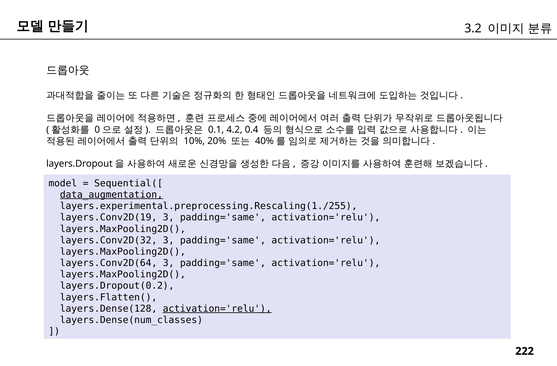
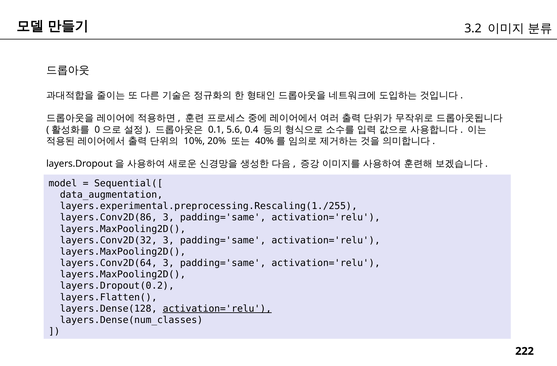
4.2: 4.2 -> 5.6 (234, 130)
data_augmentation underline: present -> none (111, 195)
layers.Conv2D(19: layers.Conv2D(19 -> layers.Conv2D(86 (109, 217)
